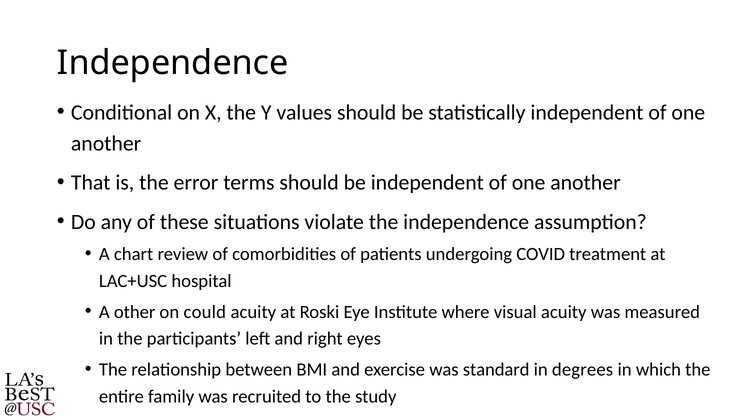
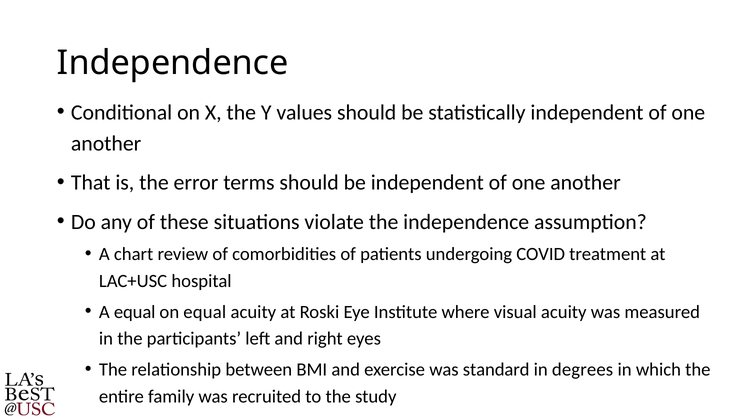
A other: other -> equal (135, 312)
on could: could -> equal (205, 312)
